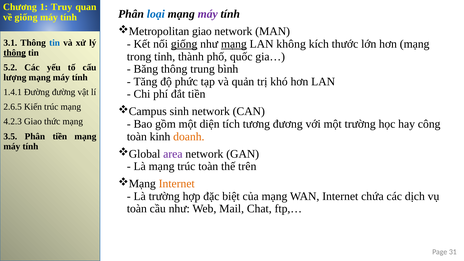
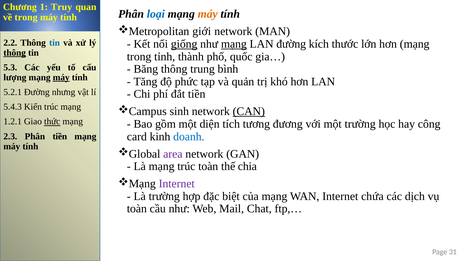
máy colour: purple -> orange (208, 14)
về giống: giống -> trong (26, 17)
giao: giao -> giới (202, 31)
3.1: 3.1 -> 2.2 (10, 43)
LAN không: không -> đường (291, 44)
5.2: 5.2 -> 5.3 (10, 67)
máy underline: none -> present (61, 77)
1.4.1: 1.4.1 -> 5.2.1 (13, 92)
Đường đường: đường -> nhưng (64, 92)
2.6.5: 2.6.5 -> 5.4.3 (13, 107)
CAN underline: none -> present (249, 111)
4.2.3: 4.2.3 -> 1.2.1 (13, 122)
thức underline: none -> present (52, 122)
toàn: toàn -> card (137, 137)
doanh colour: orange -> blue (189, 137)
3.5: 3.5 -> 2.3 (10, 136)
trên: trên -> chia (247, 166)
Internet colour: orange -> purple (177, 184)
